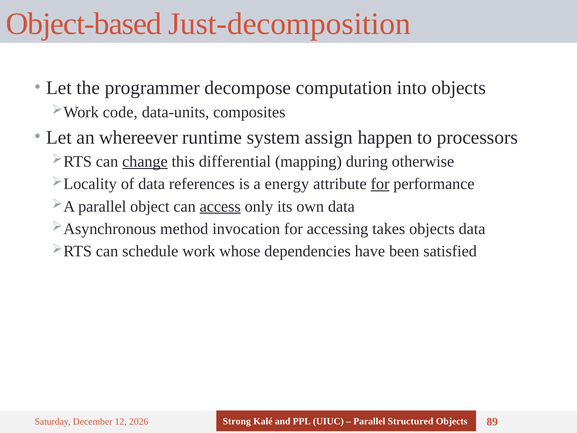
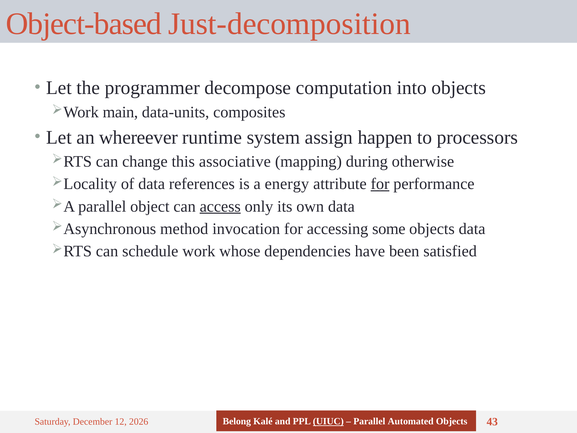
code: code -> main (120, 112)
change underline: present -> none (145, 161)
differential: differential -> associative (235, 161)
takes: takes -> some (389, 229)
Strong: Strong -> Belong (237, 421)
UIUC underline: none -> present (328, 421)
Structured: Structured -> Automated (411, 421)
89: 89 -> 43 (492, 422)
